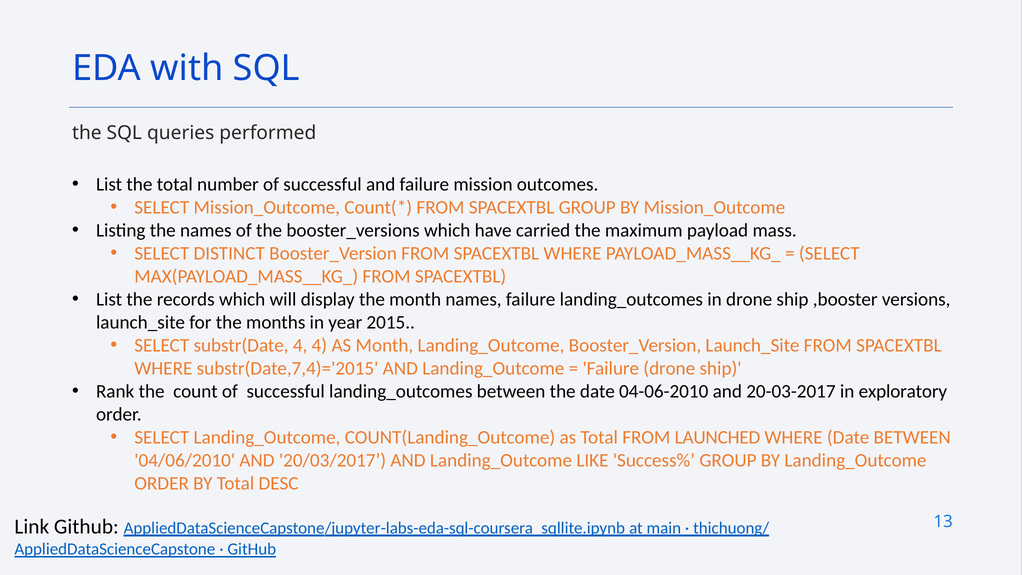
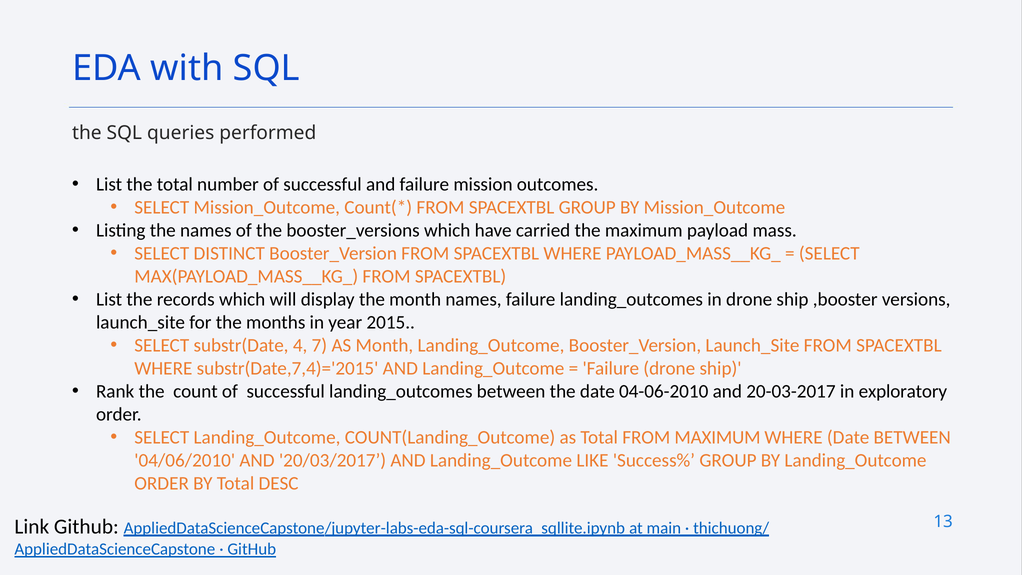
4 4: 4 -> 7 (319, 345)
FROM LAUNCHED: LAUNCHED -> MAXIMUM (718, 437)
